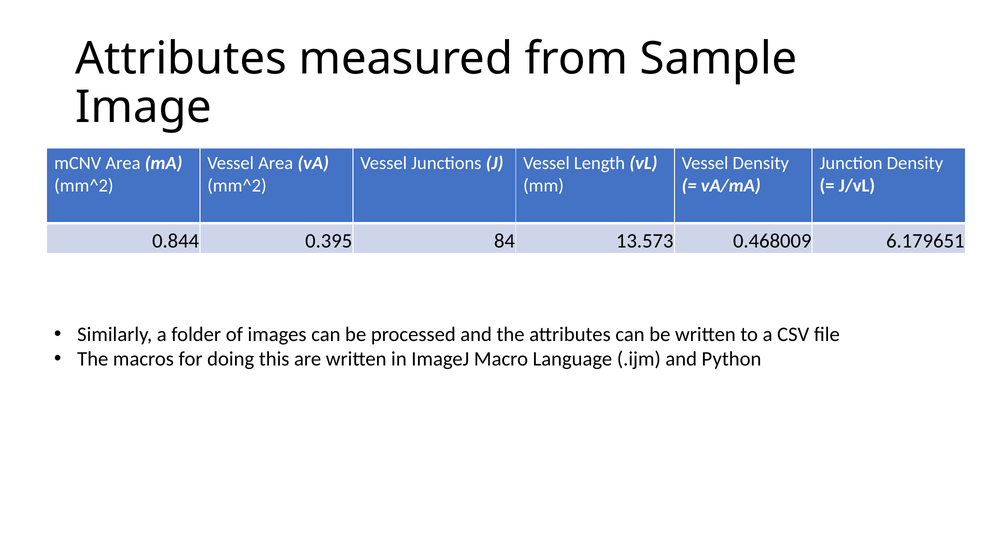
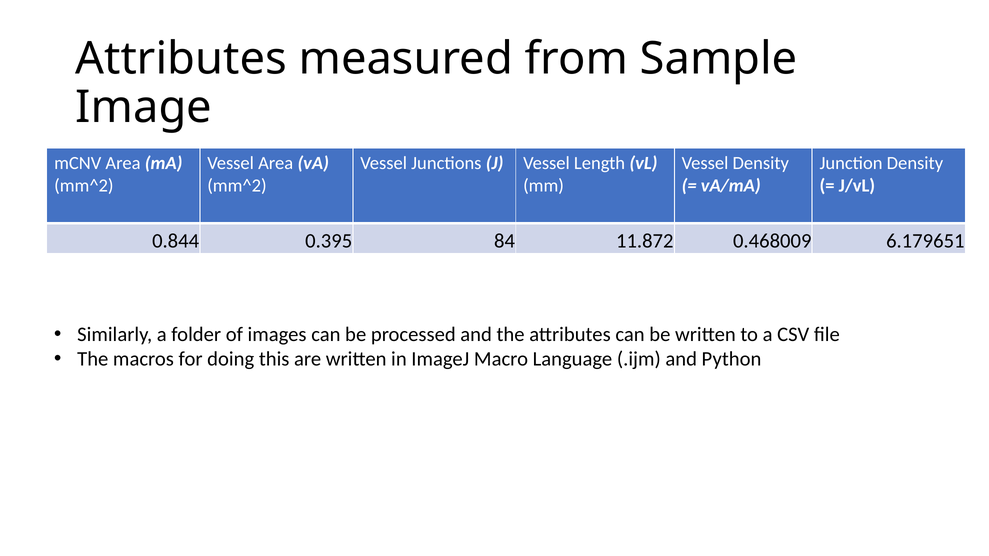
13.573: 13.573 -> 11.872 (645, 241)
